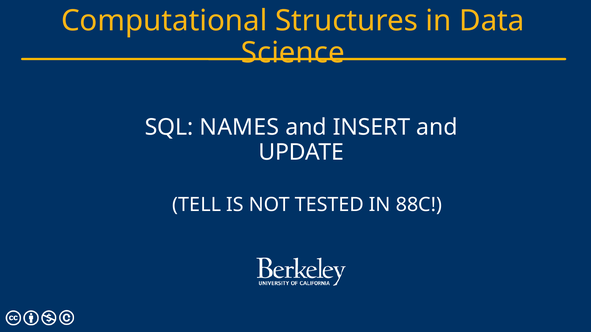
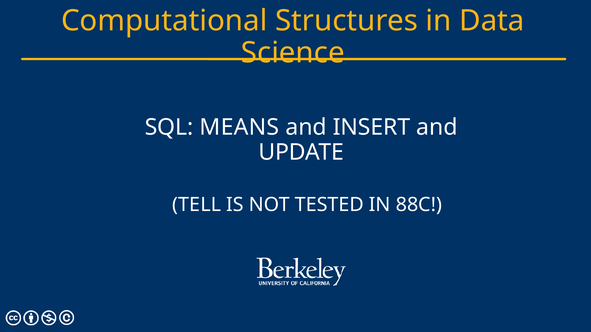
NAMES: NAMES -> MEANS (239, 127)
